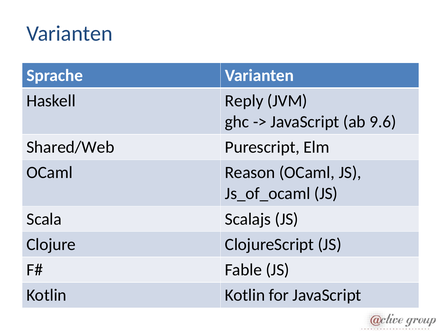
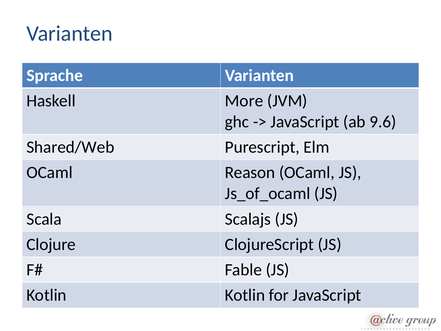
Reply: Reply -> More (244, 101)
